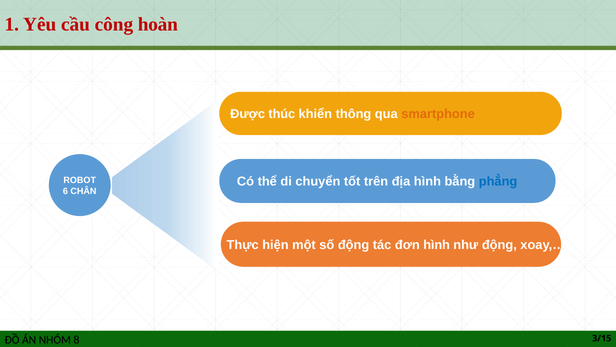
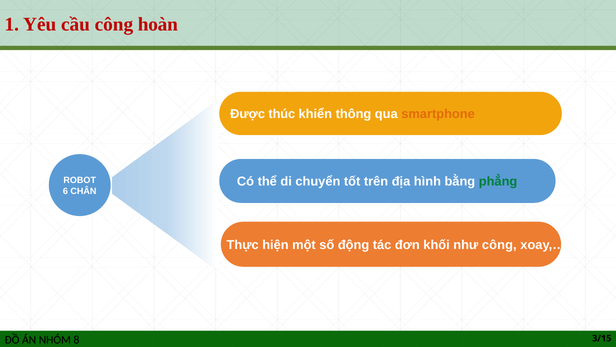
phẳng colour: blue -> green (498, 181)
đơn hình: hình -> khối (437, 245)
như động: động -> công (499, 245)
